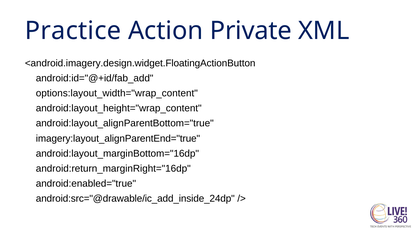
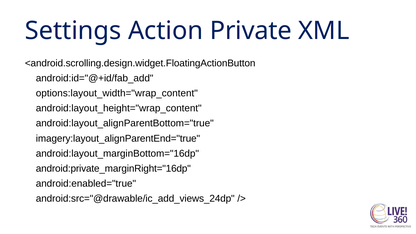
Practice: Practice -> Settings (73, 31)
<android.imagery.design.widget.FloatingActionButton: <android.imagery.design.widget.FloatingActionButton -> <android.scrolling.design.widget.FloatingActionButton (140, 63)
android:return_marginRight="16dp: android:return_marginRight="16dp -> android:private_marginRight="16dp (113, 169)
android:src="@drawable/ic_add_inside_24dp: android:src="@drawable/ic_add_inside_24dp -> android:src="@drawable/ic_add_views_24dp (135, 199)
